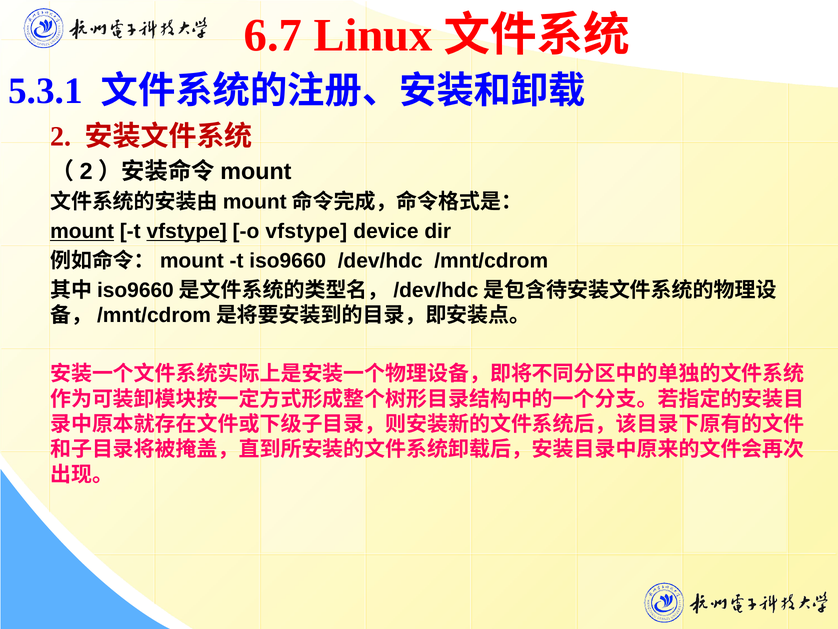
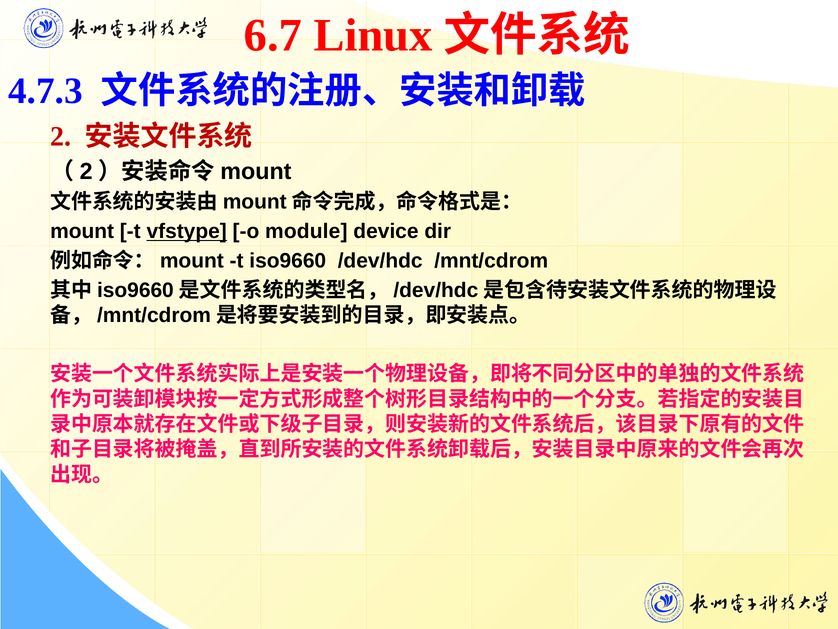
5.3.1: 5.3.1 -> 4.7.3 (45, 91)
mount underline: present -> none (82, 231)
o vfstype: vfstype -> module (306, 231)
